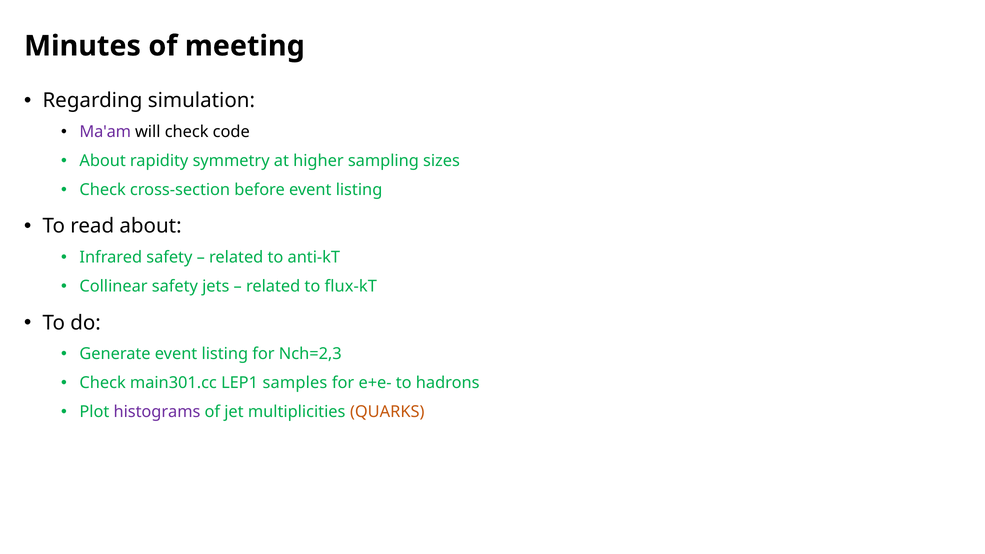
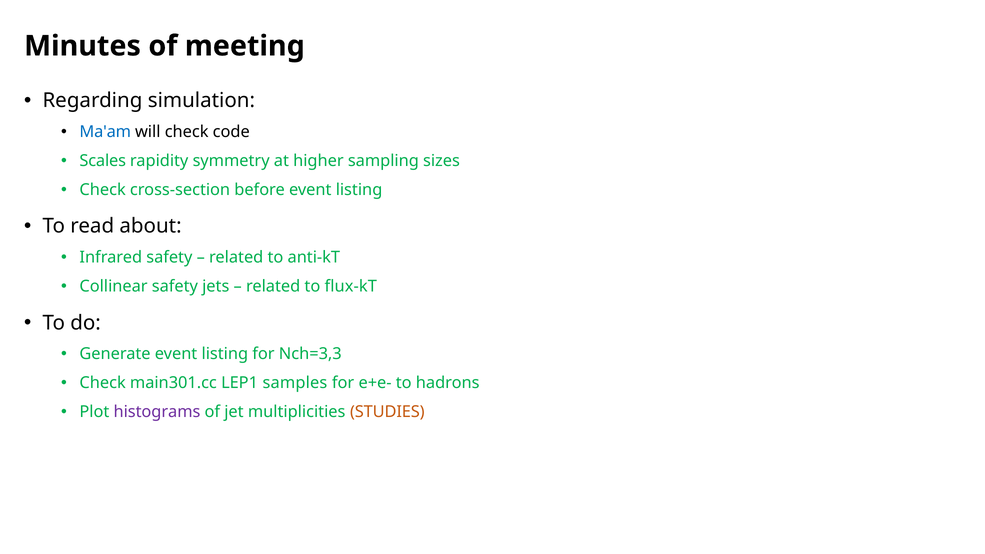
Ma'am colour: purple -> blue (105, 132)
About: About -> Scales (103, 161)
Nch=2,3: Nch=2,3 -> Nch=3,3 (310, 354)
QUARKS: QUARKS -> STUDIES (387, 412)
